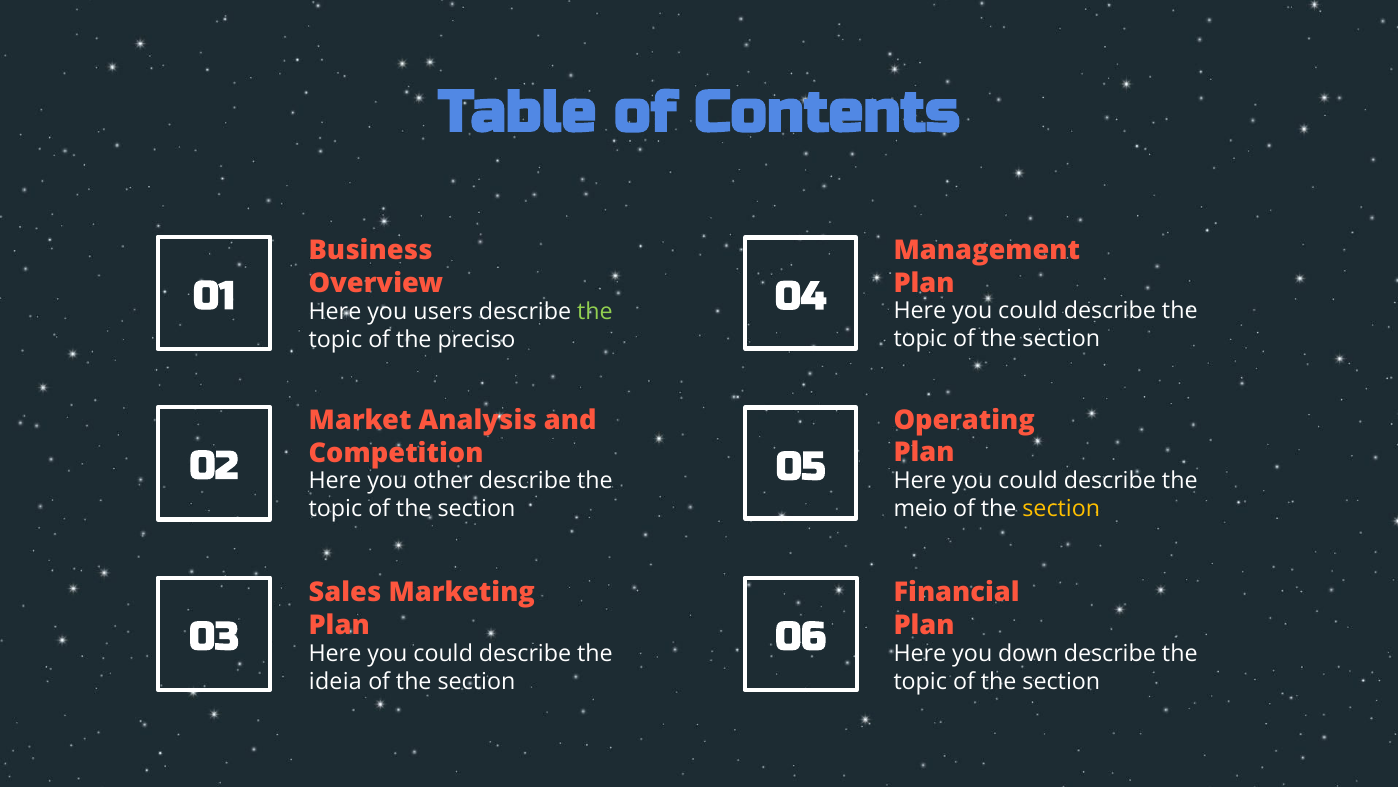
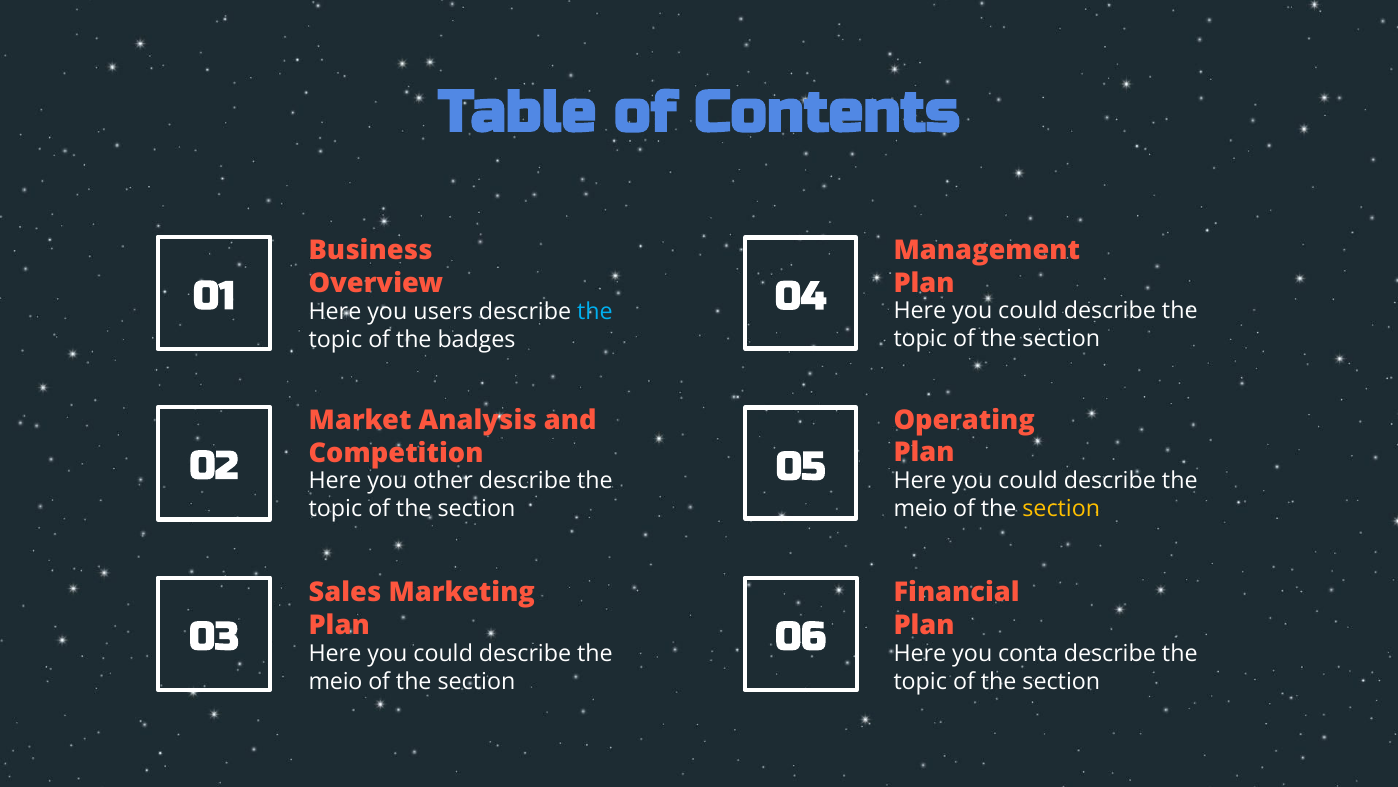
the colour: light green -> light blue (595, 311)
preciso: preciso -> badges (476, 339)
down: down -> conta (1028, 653)
ideia: ideia -> meio (336, 681)
